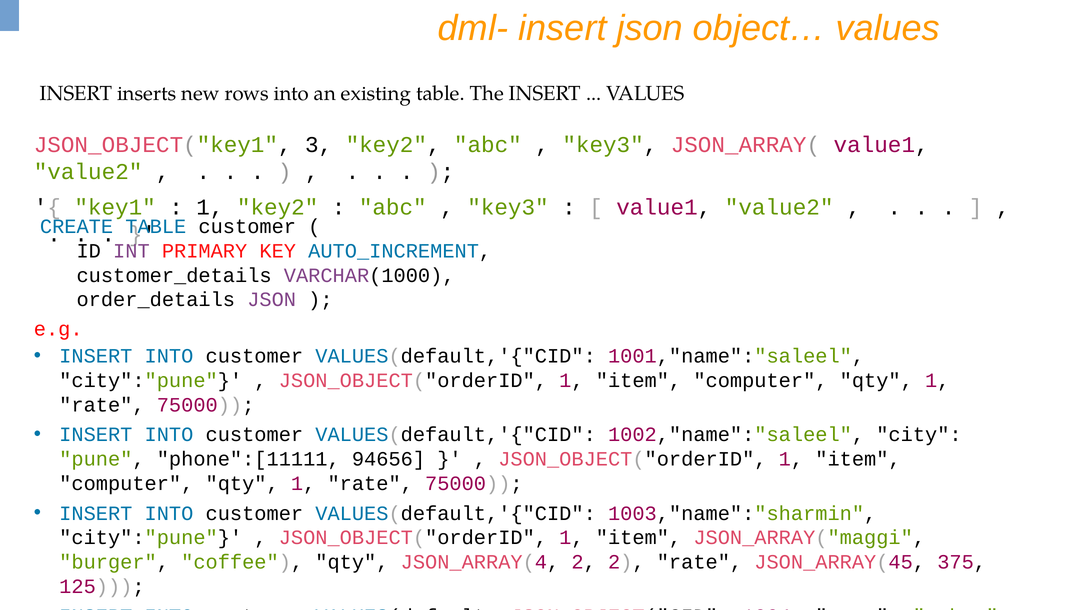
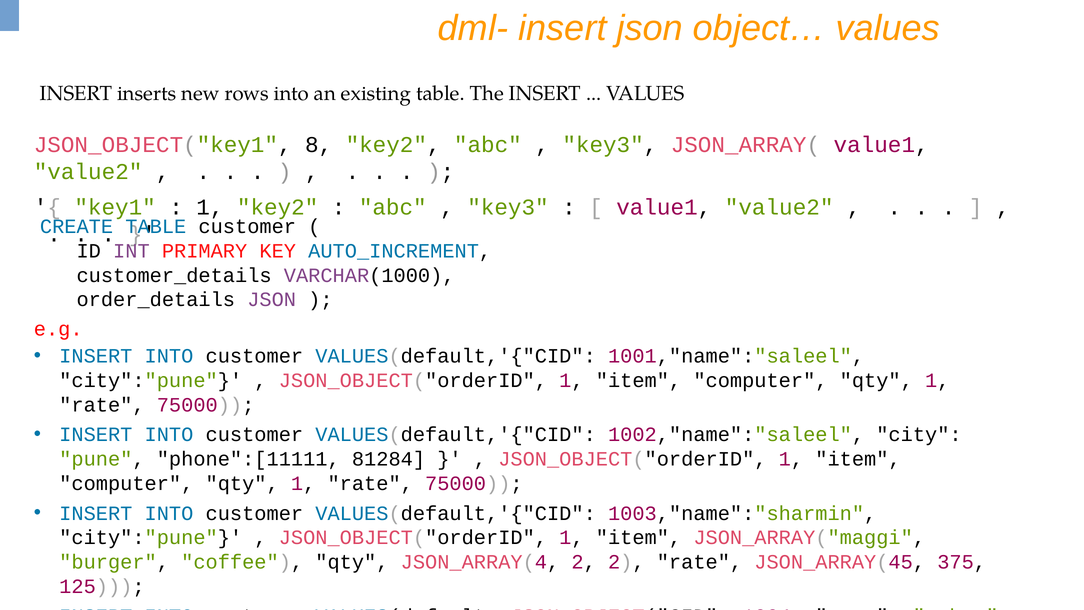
3: 3 -> 8 (319, 145)
94656: 94656 -> 81284 (389, 459)
